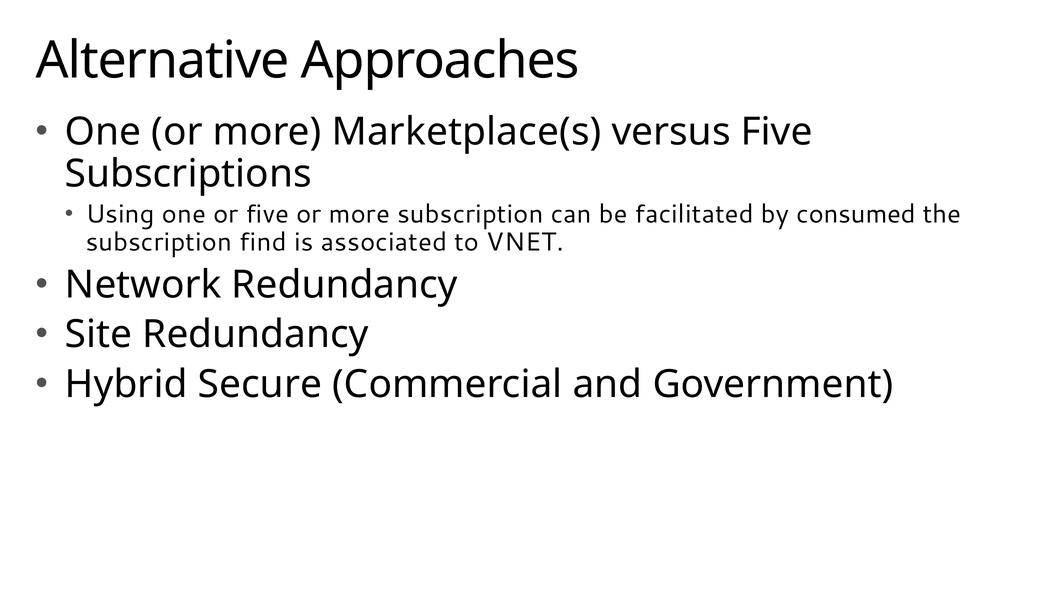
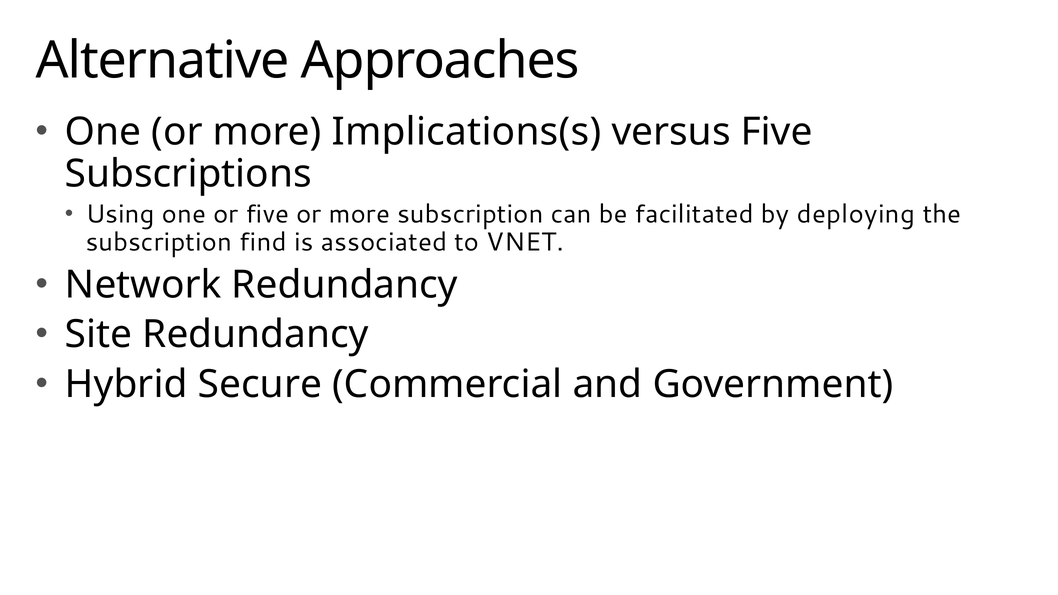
Marketplace(s: Marketplace(s -> Implications(s (466, 132)
consumed: consumed -> deploying (856, 214)
